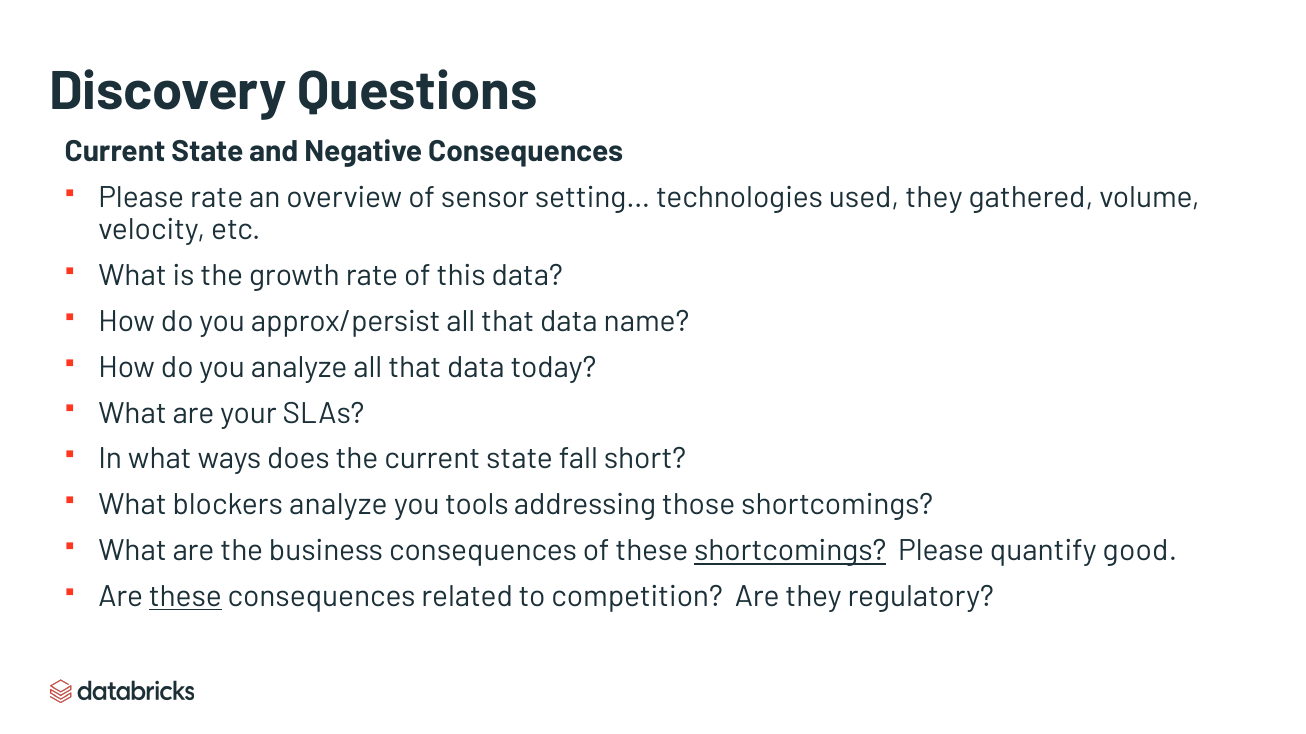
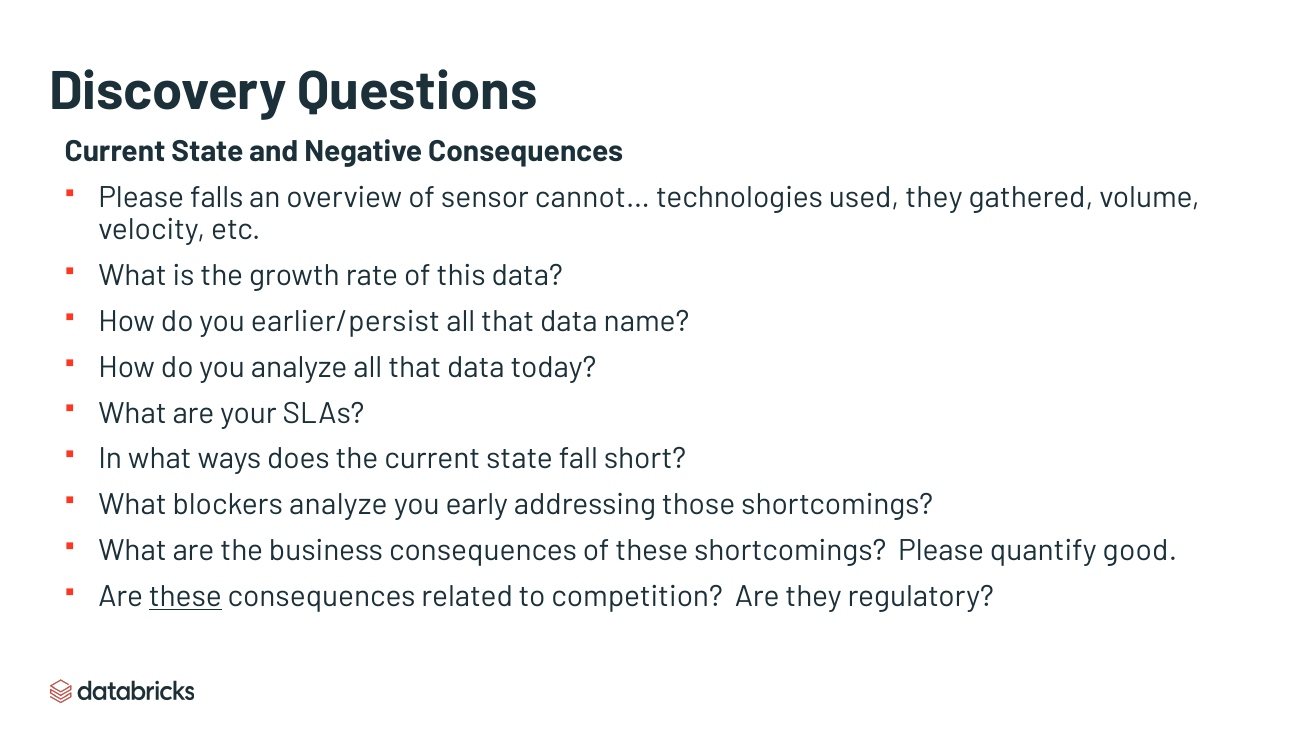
Please rate: rate -> falls (217, 197)
setting…: setting… -> cannot… (592, 197)
approx/persist: approx/persist -> earlier/persist (346, 322)
tools: tools -> early (477, 505)
shortcomings underline: present -> none (790, 551)
